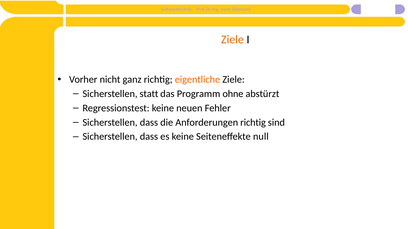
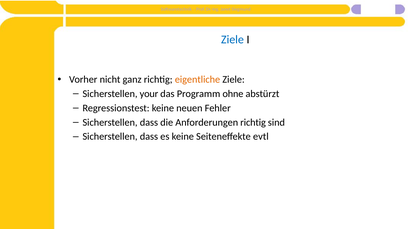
Ziele colour: orange -> blue (232, 40)
statt: statt -> your (149, 94)
null: null -> evtl (261, 137)
